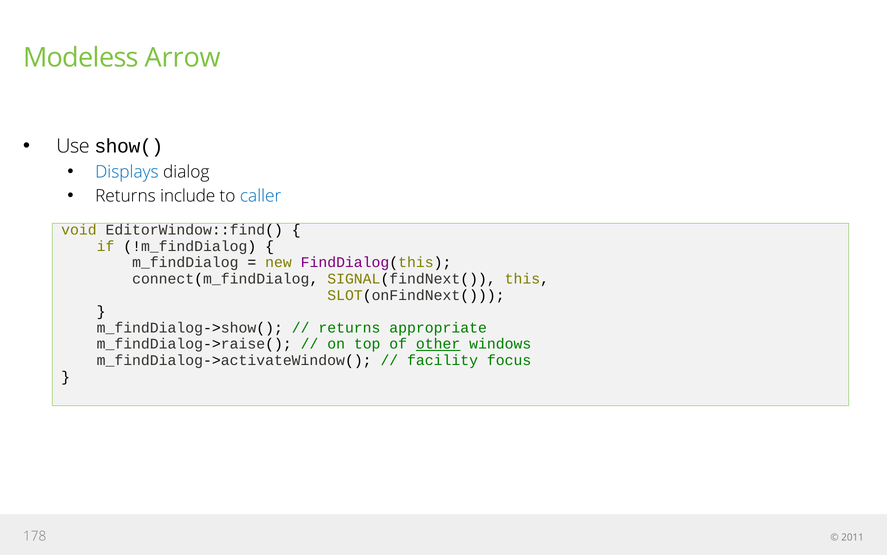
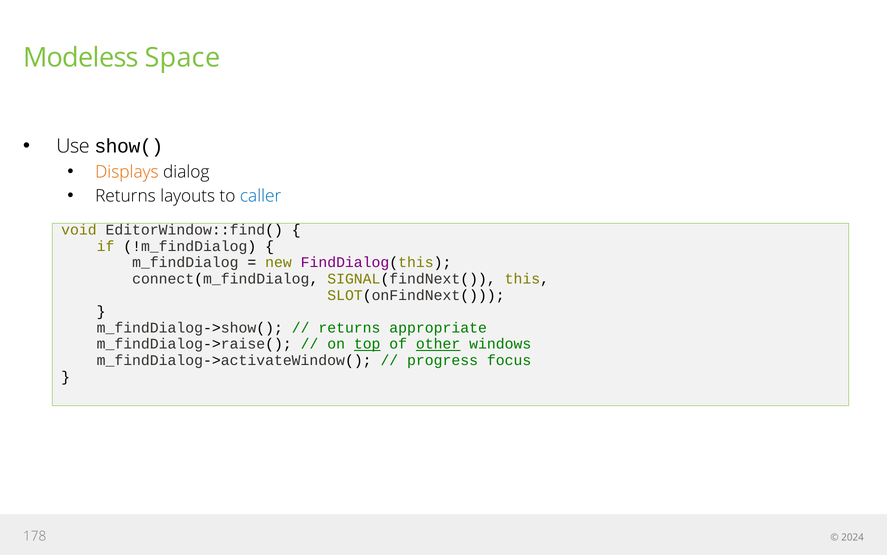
Arrow: Arrow -> Space (183, 58)
Displays colour: blue -> orange (127, 172)
include: include -> layouts (188, 196)
top underline: none -> present (367, 344)
facility: facility -> progress (443, 360)
2011: 2011 -> 2024 (853, 537)
